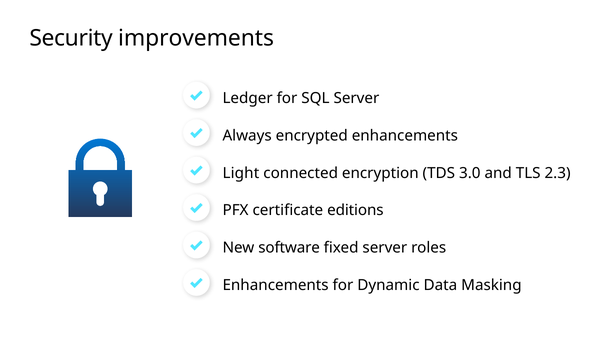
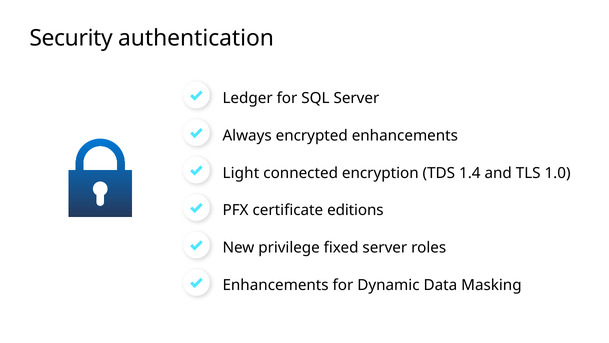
improvements: improvements -> authentication (196, 38)
3.0: 3.0 -> 1.4 (470, 173)
2.3: 2.3 -> 1.0 (558, 173)
software: software -> privilege (289, 247)
